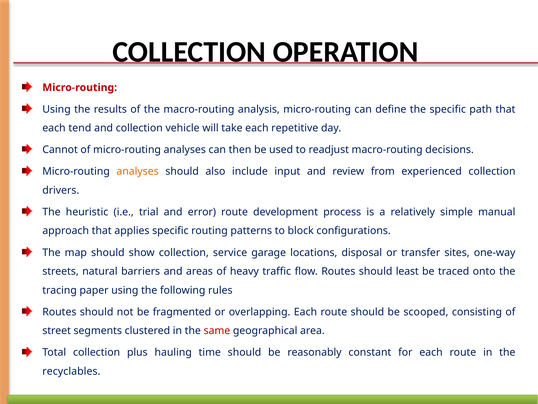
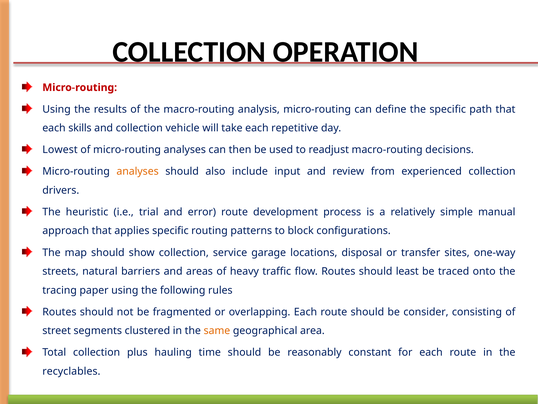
tend: tend -> skills (80, 128)
Cannot: Cannot -> Lowest (60, 150)
scooped: scooped -> consider (426, 312)
same colour: red -> orange (217, 330)
